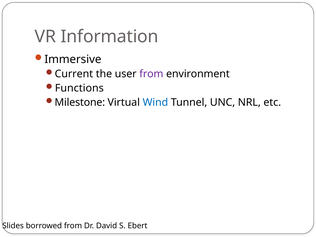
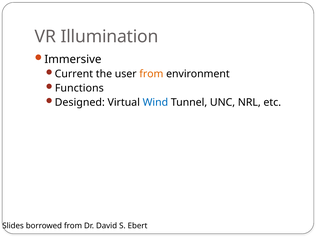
Information: Information -> Illumination (110, 37)
from colour: purple -> orange (151, 74)
Milestone: Milestone -> Designed (80, 103)
